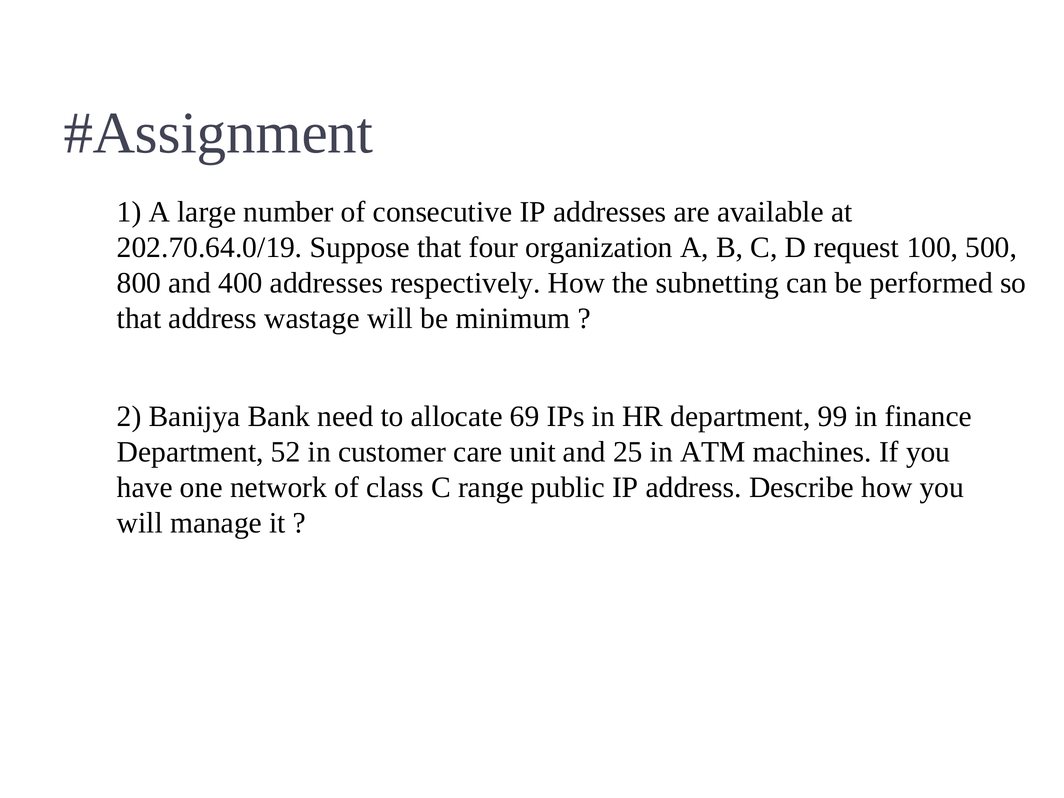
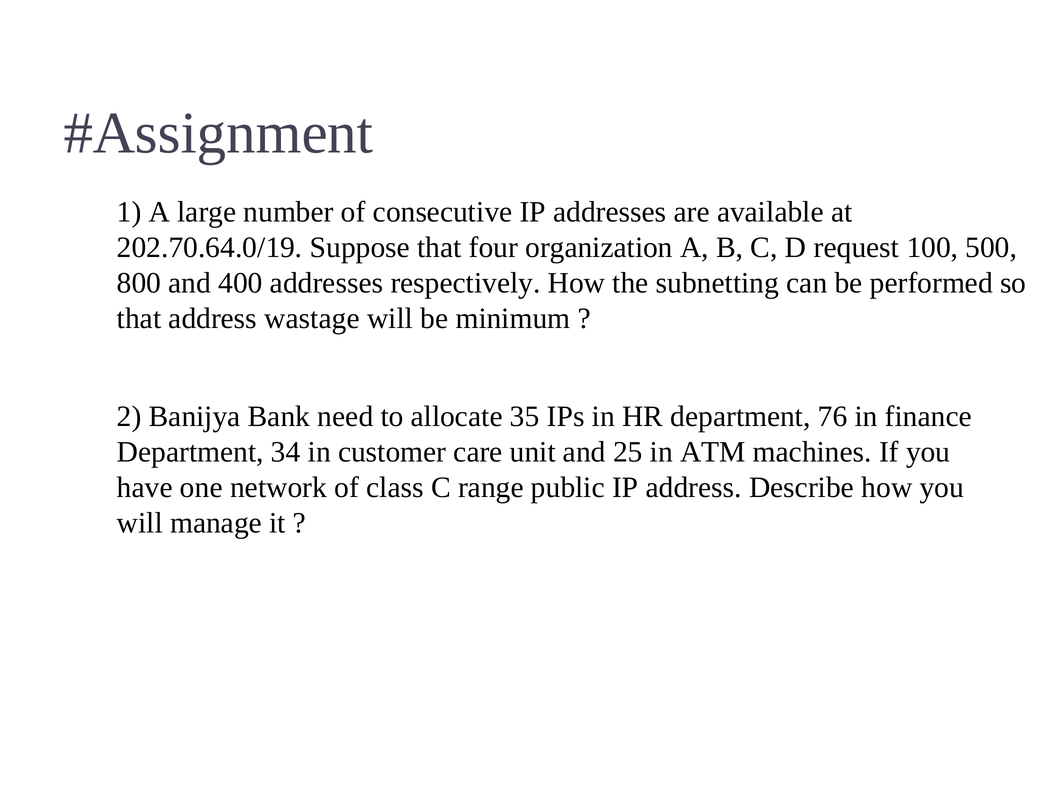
69: 69 -> 35 (525, 417)
99: 99 -> 76 (833, 417)
52: 52 -> 34 (286, 452)
